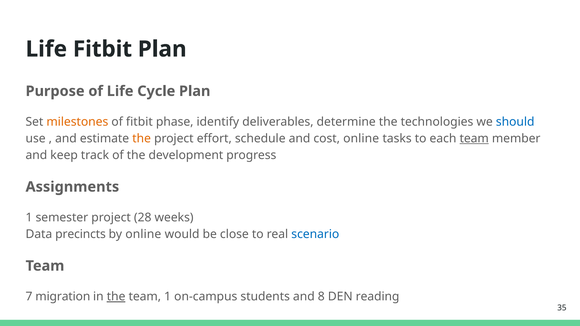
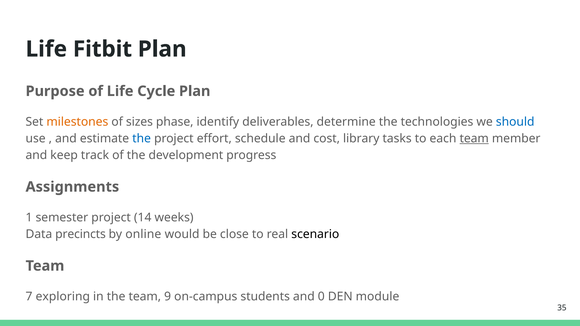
of fitbit: fitbit -> sizes (139, 122)
the colour: orange -> blue (142, 139)
cost online: online -> library (361, 139)
28: 28 -> 14 (143, 218)
scenario colour: blue -> black (315, 234)
migration: migration -> exploring (63, 297)
the underline: present -> none (116, 297)
team 1: 1 -> 9 (168, 297)
8: 8 -> 0 (321, 297)
reading: reading -> module (378, 297)
